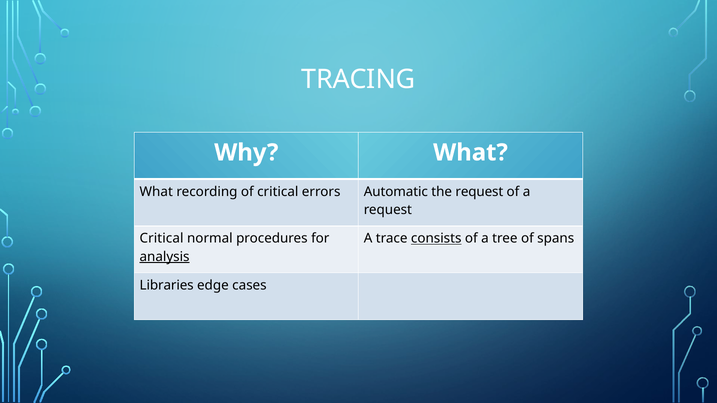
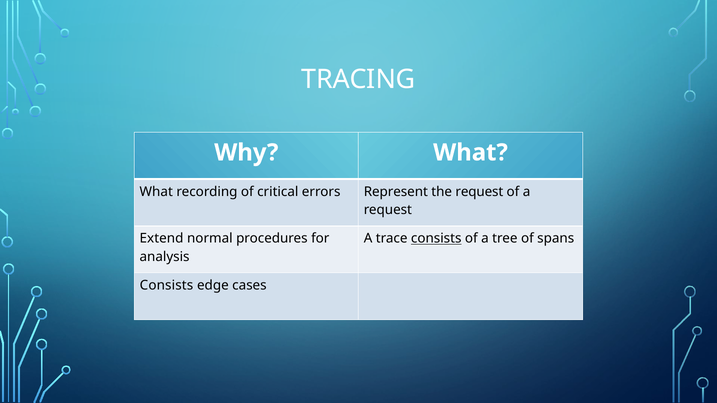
Automatic: Automatic -> Represent (396, 192)
Critical: Critical -> Extend (162, 239)
analysis underline: present -> none (165, 257)
Libraries: Libraries -> Consists (167, 286)
